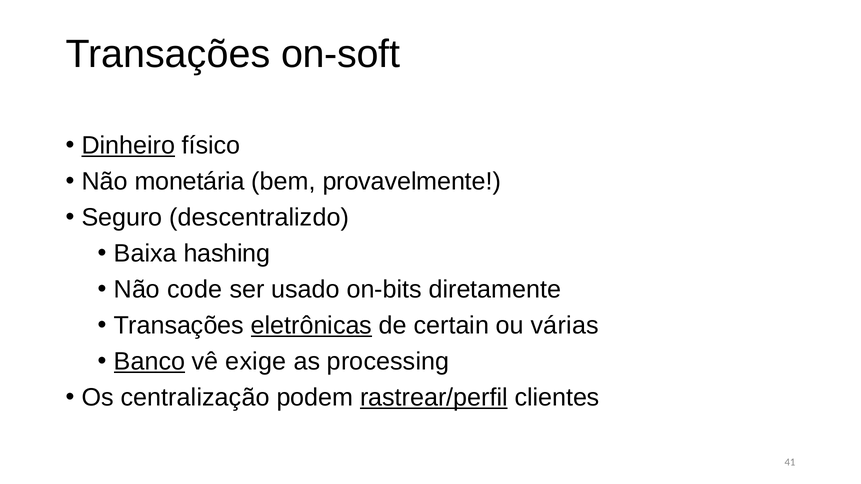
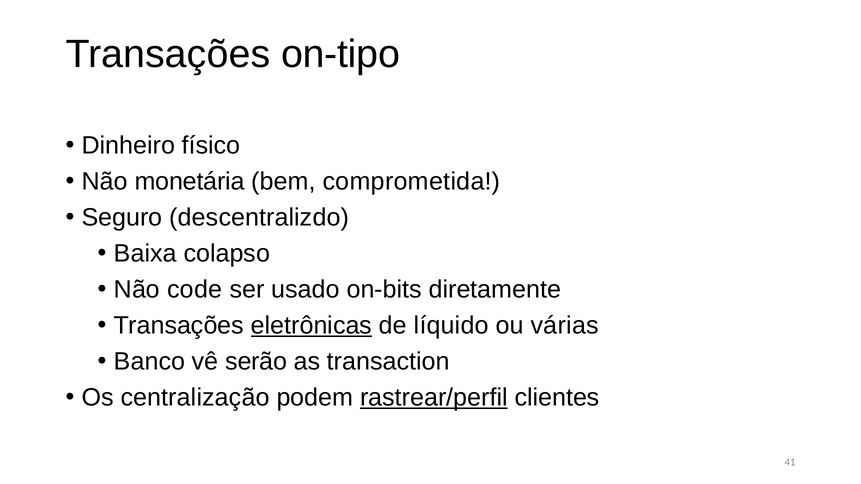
on-soft: on-soft -> on-tipo (341, 54)
Dinheiro underline: present -> none (128, 145)
provavelmente: provavelmente -> comprometida (412, 181)
hashing: hashing -> colapso (227, 254)
certain: certain -> líquido (451, 326)
Banco underline: present -> none (150, 362)
exige: exige -> serão (256, 362)
processing: processing -> transaction (388, 362)
